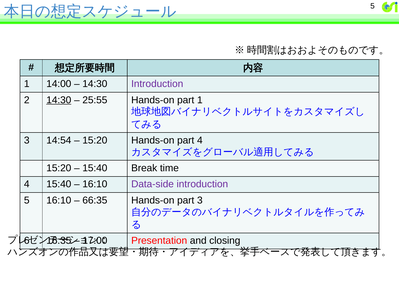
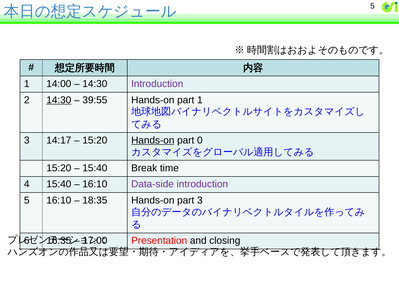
25:55: 25:55 -> 39:55 (95, 100)
14:54: 14:54 -> 14:17 (59, 140)
Hands-on underline: none -> present (153, 140)
part 4: 4 -> 0 (200, 140)
66:35: 66:35 -> 18:35 (95, 201)
